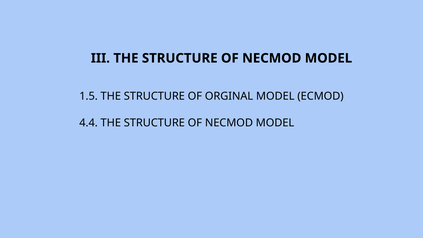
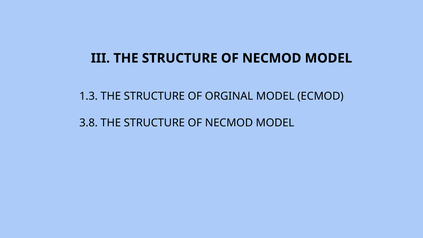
1.5: 1.5 -> 1.3 (89, 96)
4.4: 4.4 -> 3.8 (89, 123)
